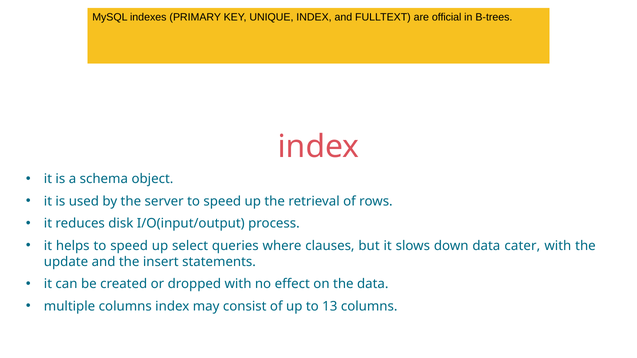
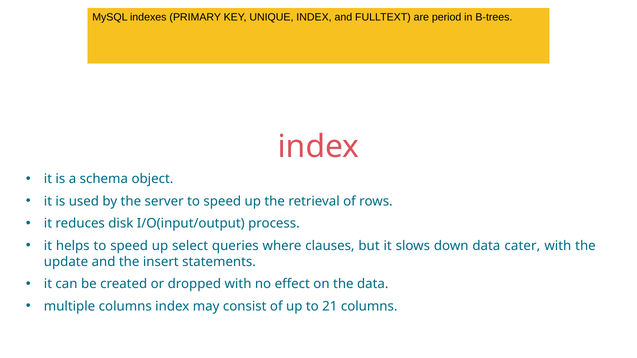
official: official -> period (447, 17)
13: 13 -> 21 (330, 306)
